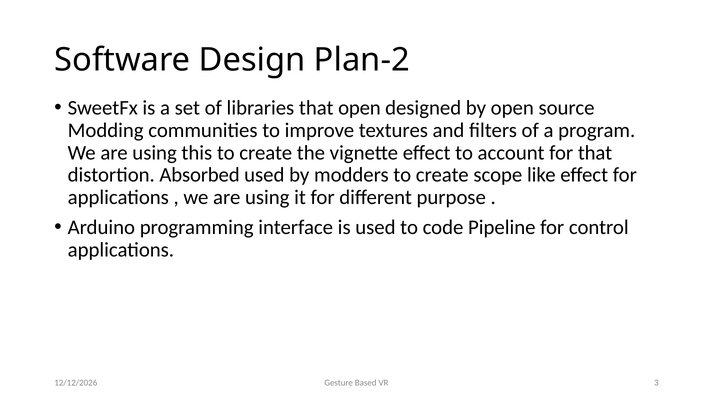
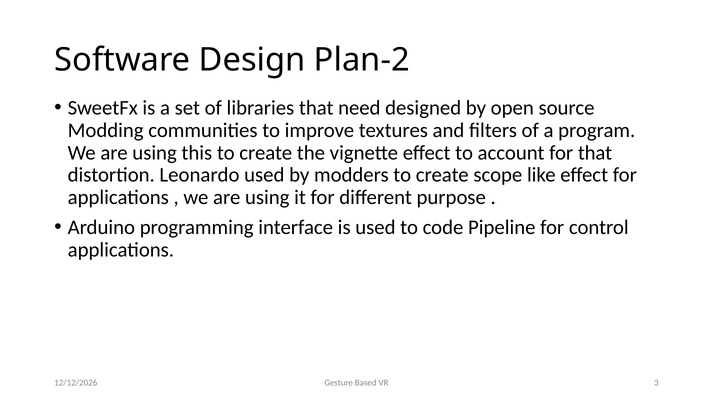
that open: open -> need (359, 108)
Absorbed: Absorbed -> Leonardo (199, 175)
